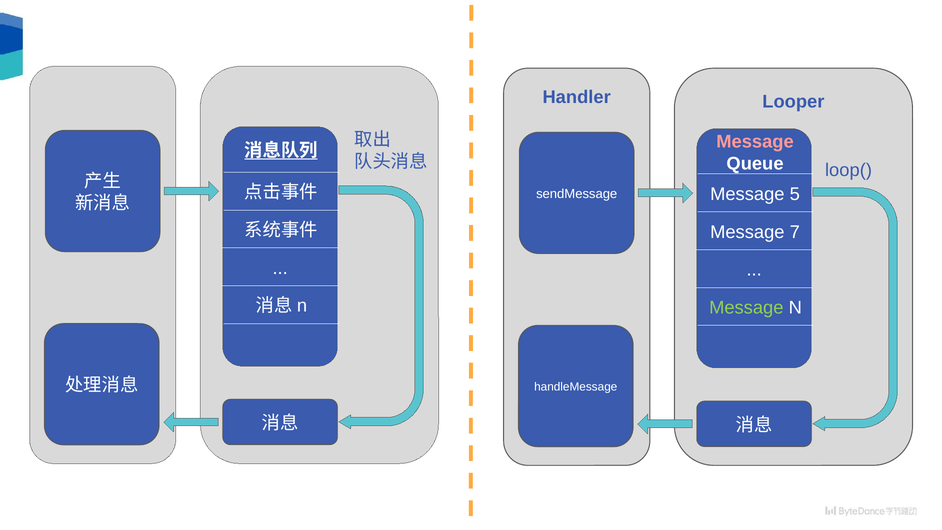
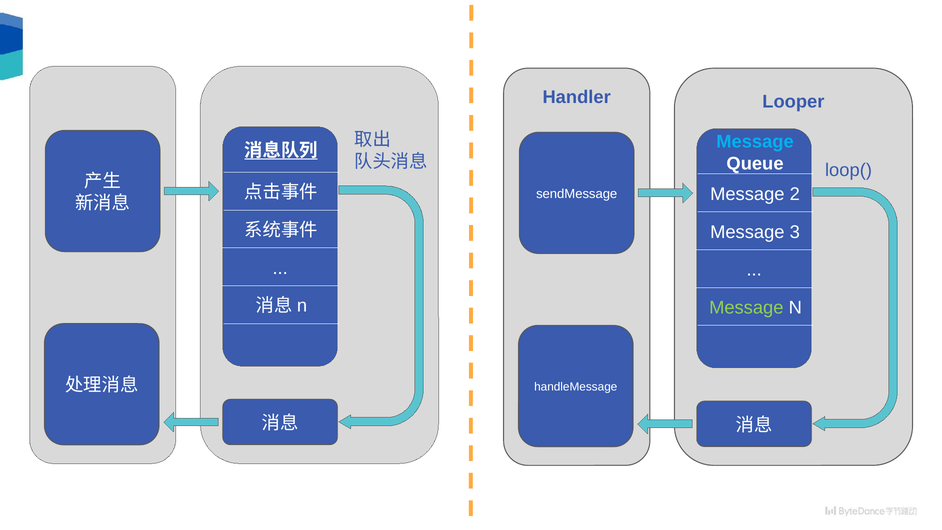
Message colour: pink -> light blue (755, 142)
5: 5 -> 2 (795, 194)
7: 7 -> 3 (795, 232)
